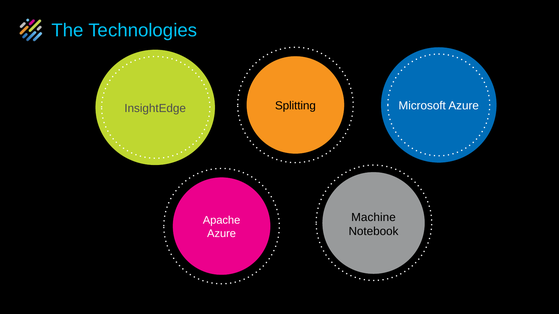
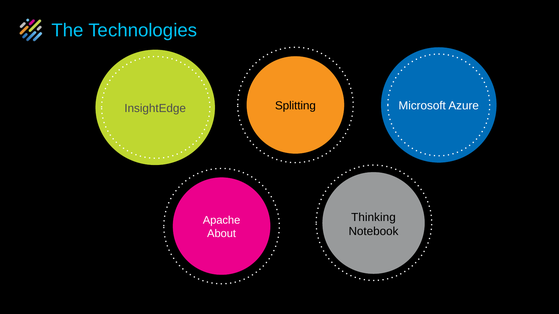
Machine: Machine -> Thinking (373, 218)
Azure: Azure -> About (222, 234)
